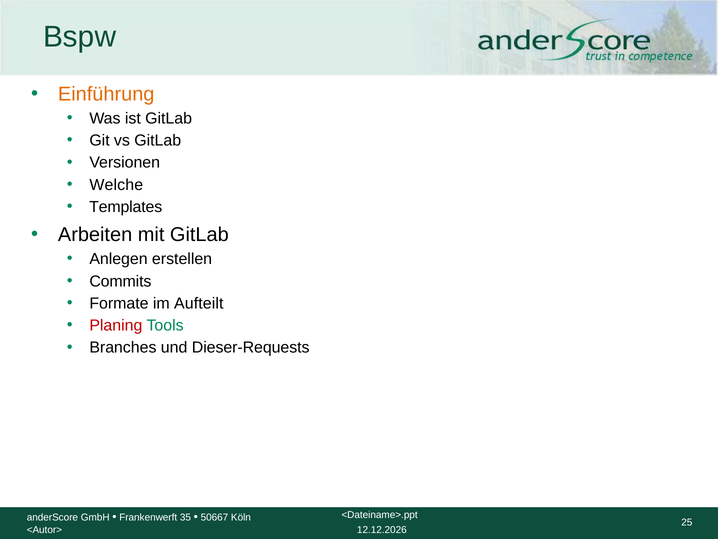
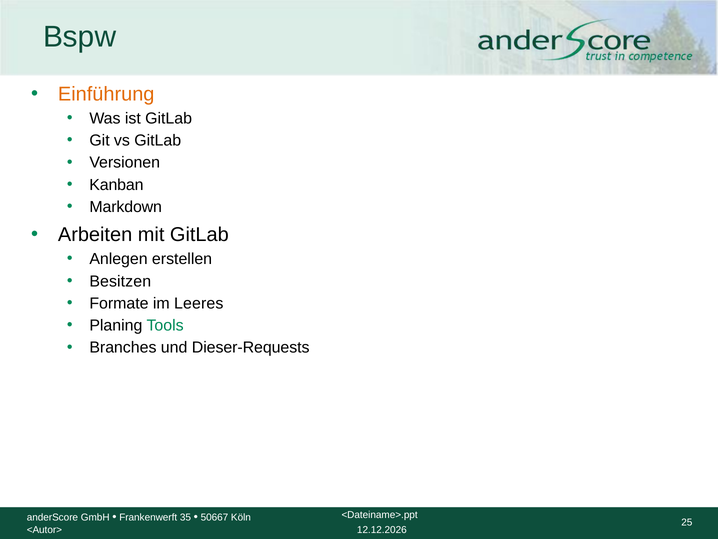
Welche: Welche -> Kanban (116, 185)
Templates: Templates -> Markdown (126, 207)
Commits: Commits -> Besitzen (120, 281)
Aufteilt: Aufteilt -> Leeres (199, 303)
Planing colour: red -> black (116, 325)
